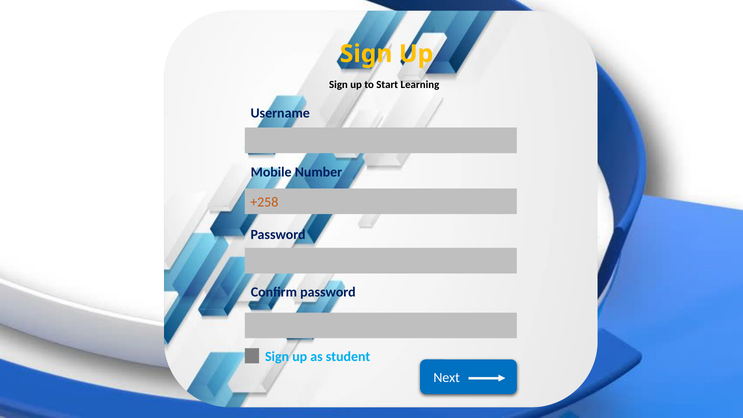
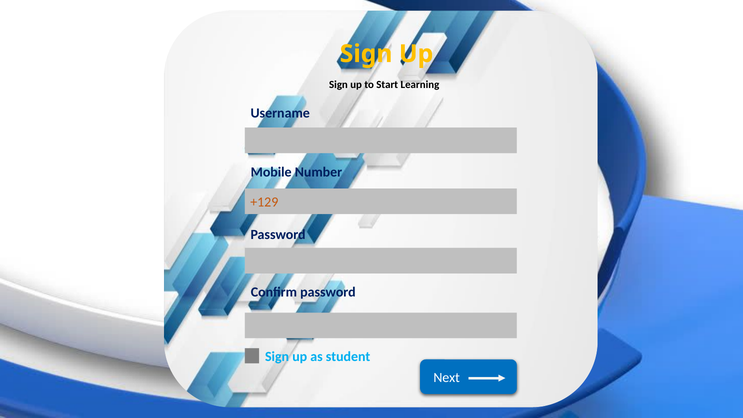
+258: +258 -> +129 (264, 202)
